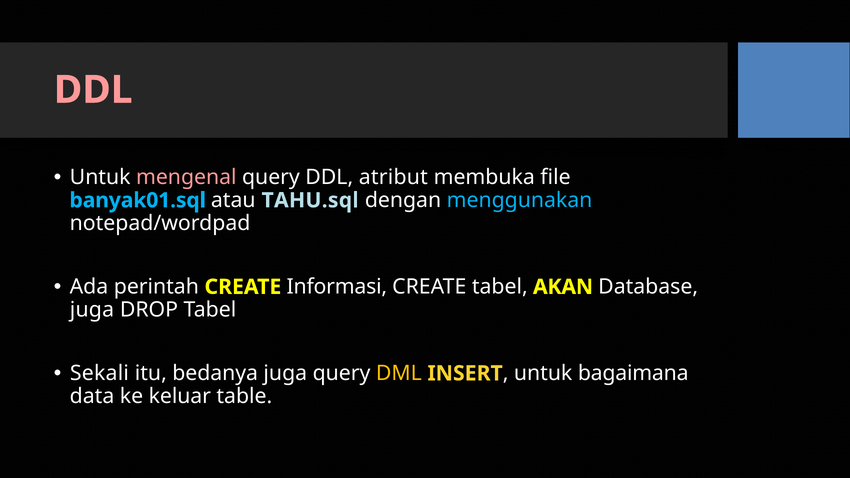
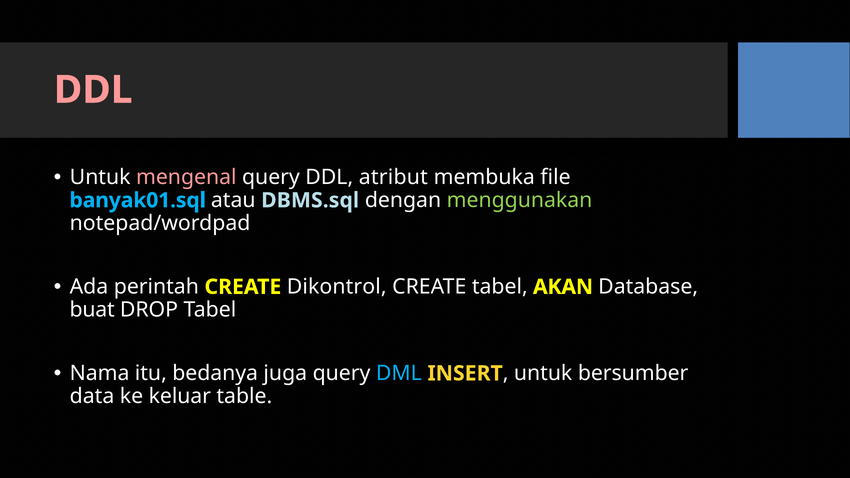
TAHU.sql: TAHU.sql -> DBMS.sql (310, 200)
menggunakan colour: light blue -> light green (520, 200)
Informasi: Informasi -> Dikontrol (337, 287)
juga: juga -> buat (92, 310)
Sekali: Sekali -> Nama (100, 373)
DML colour: yellow -> light blue (399, 373)
bagaimana: bagaimana -> bersumber (633, 373)
